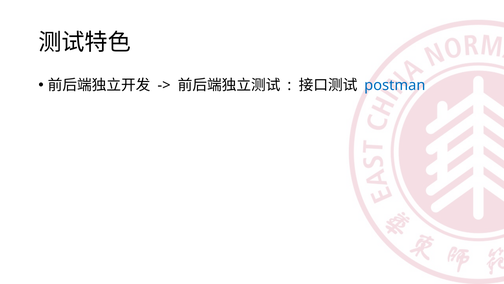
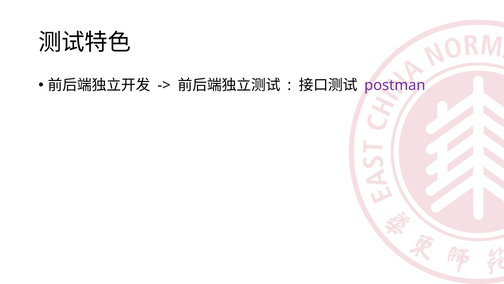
postman colour: blue -> purple (395, 85)
